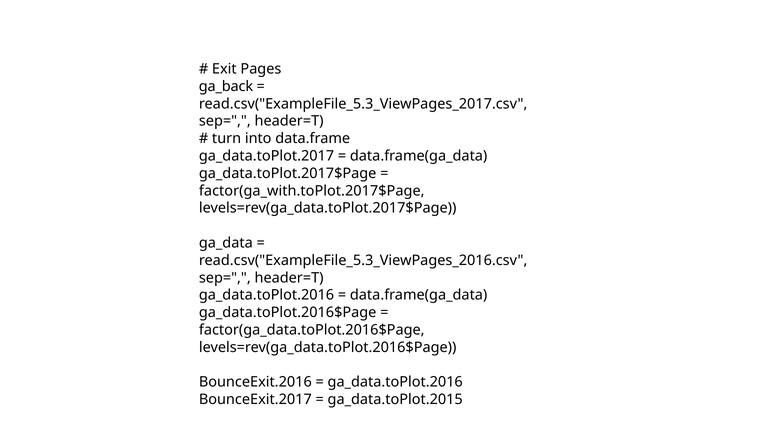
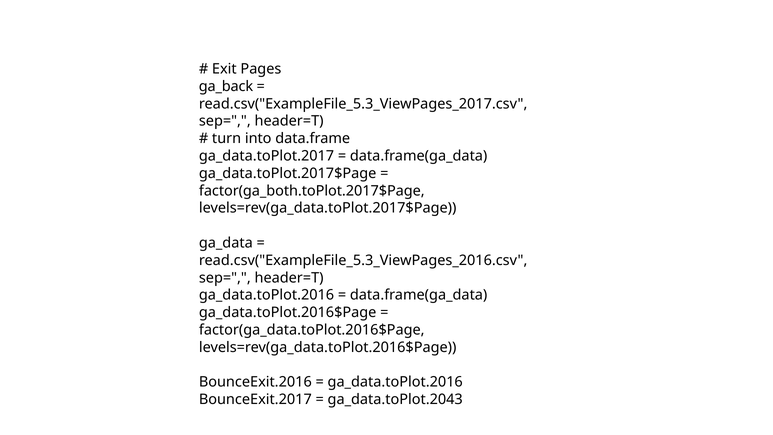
factor(ga_with.toPlot.2017$Page: factor(ga_with.toPlot.2017$Page -> factor(ga_both.toPlot.2017$Page (312, 191)
ga_data.toPlot.2015: ga_data.toPlot.2015 -> ga_data.toPlot.2043 (395, 399)
